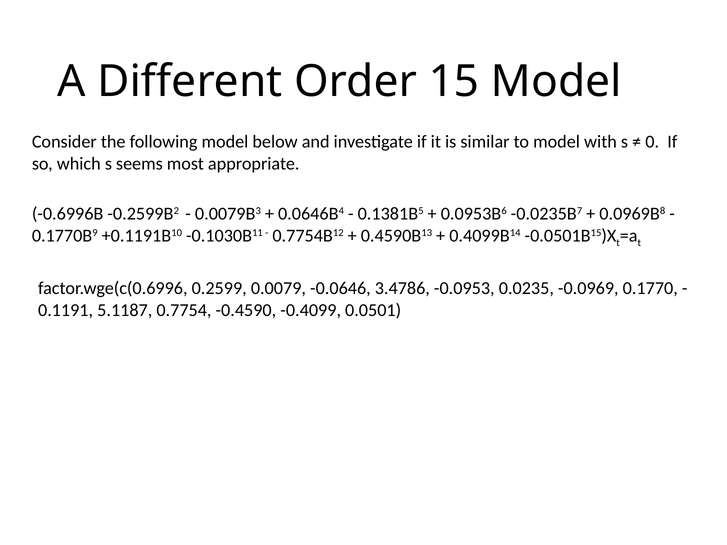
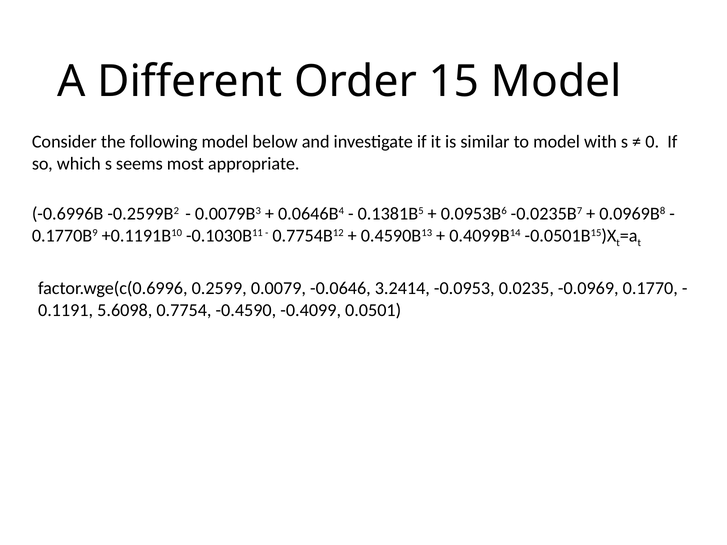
3.4786: 3.4786 -> 3.2414 (402, 288)
5.1187: 5.1187 -> 5.6098 (125, 310)
